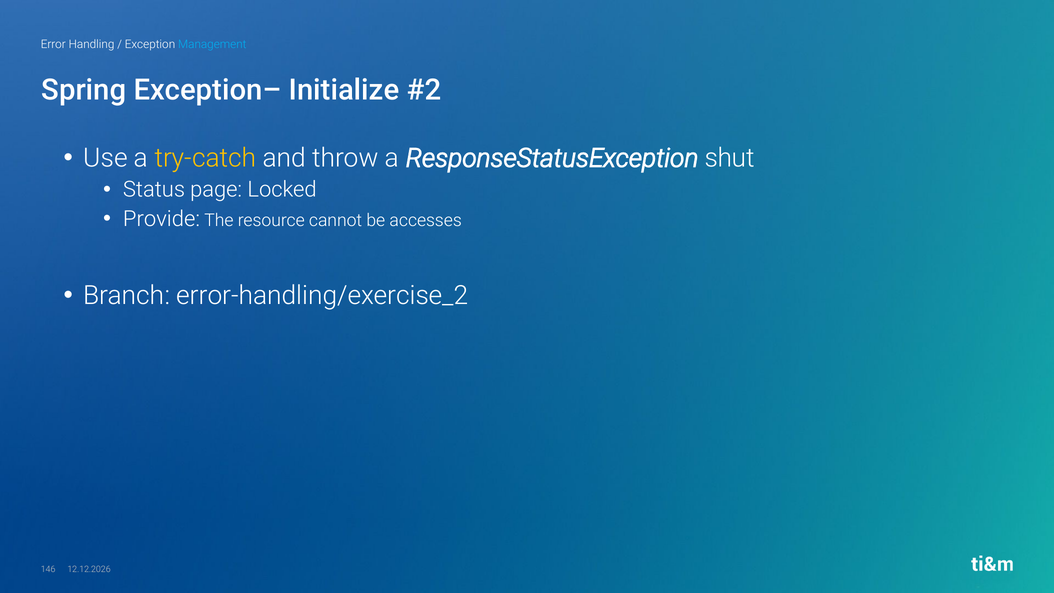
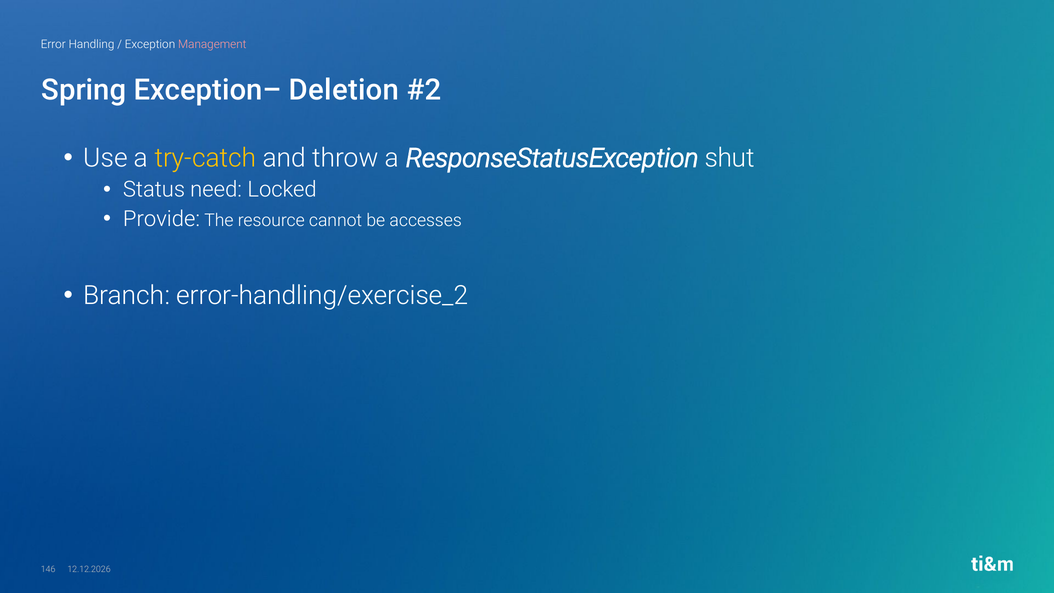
Management colour: light blue -> pink (212, 45)
Initialize: Initialize -> Deletion (344, 90)
page: page -> need (216, 190)
